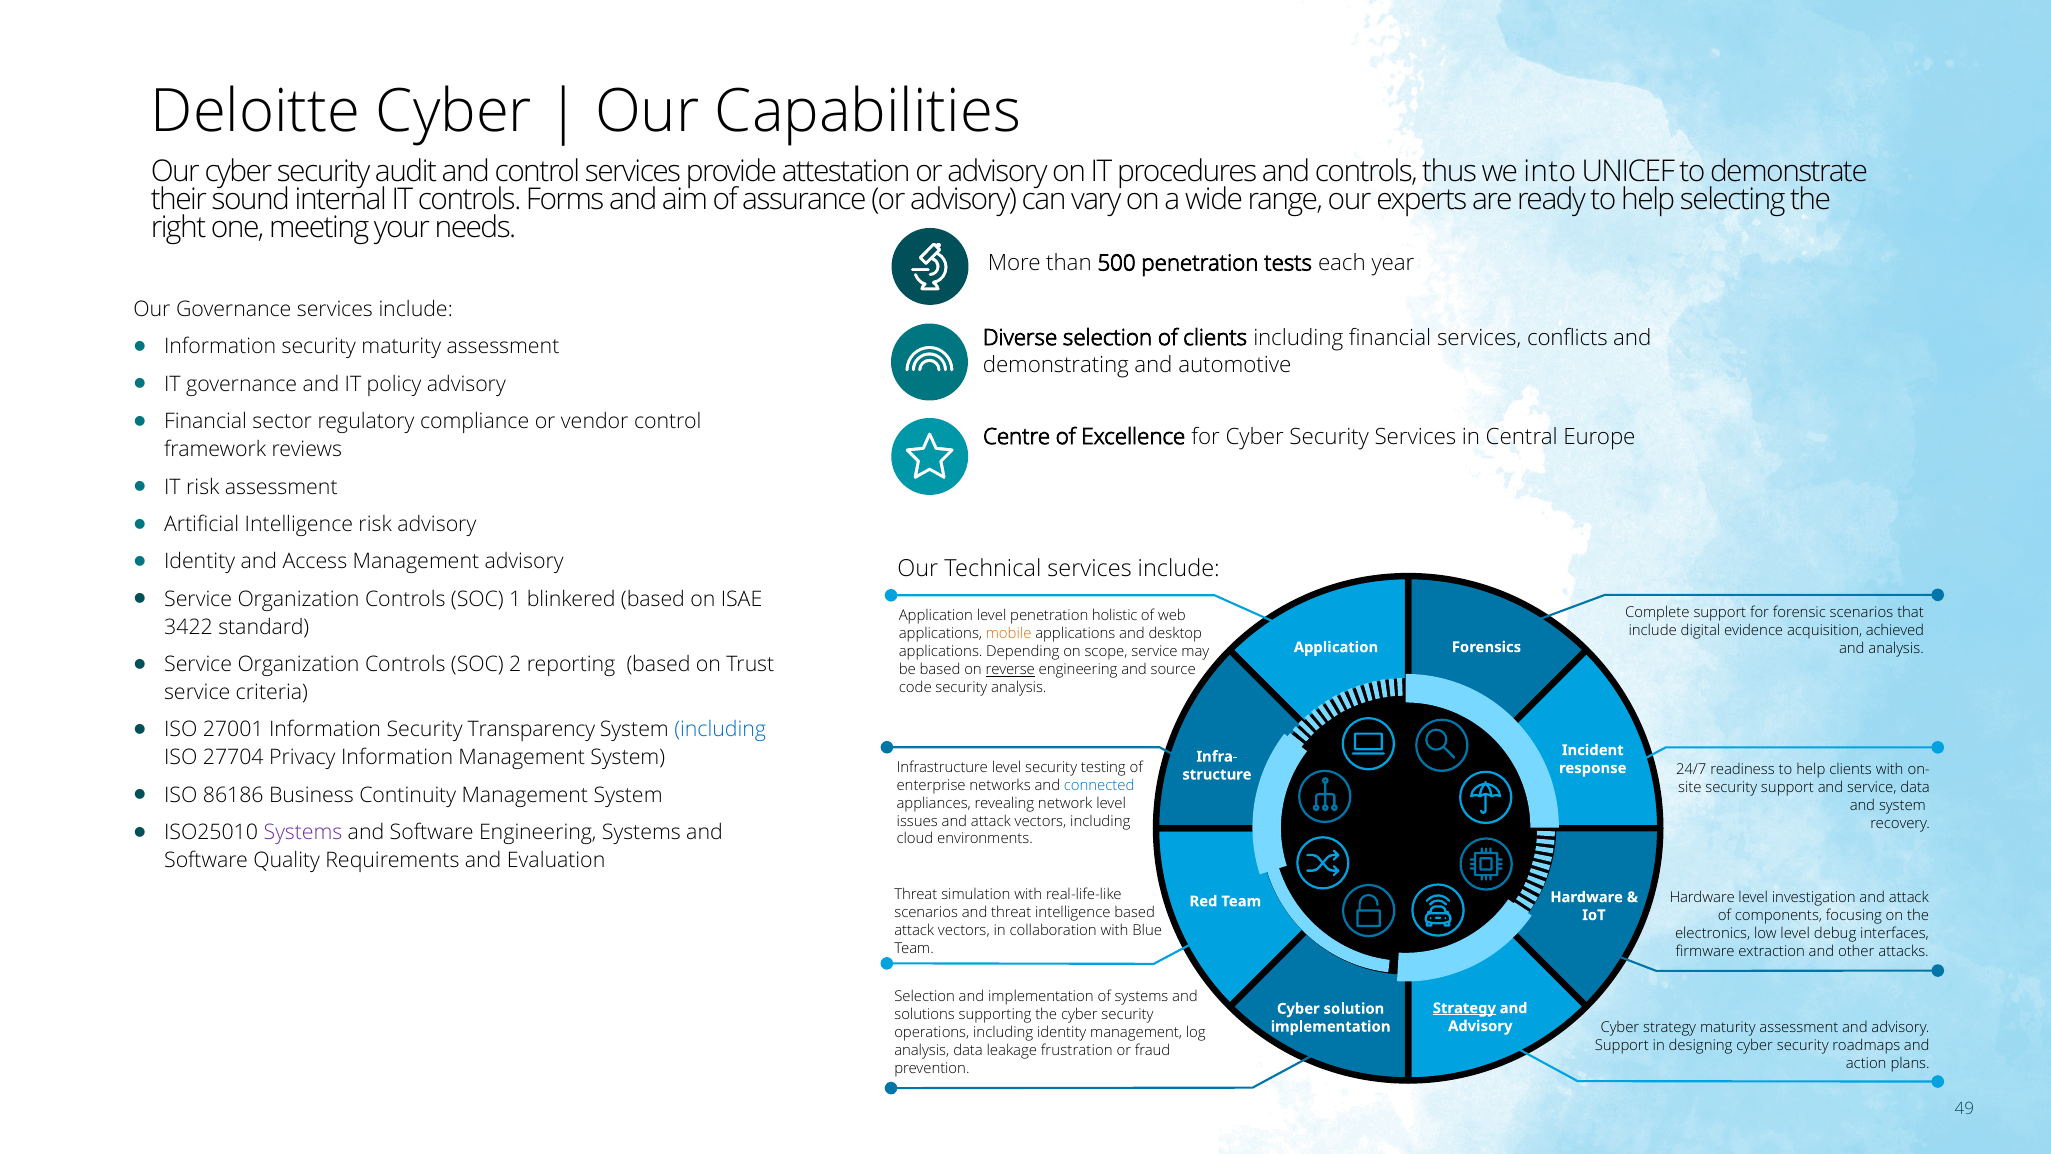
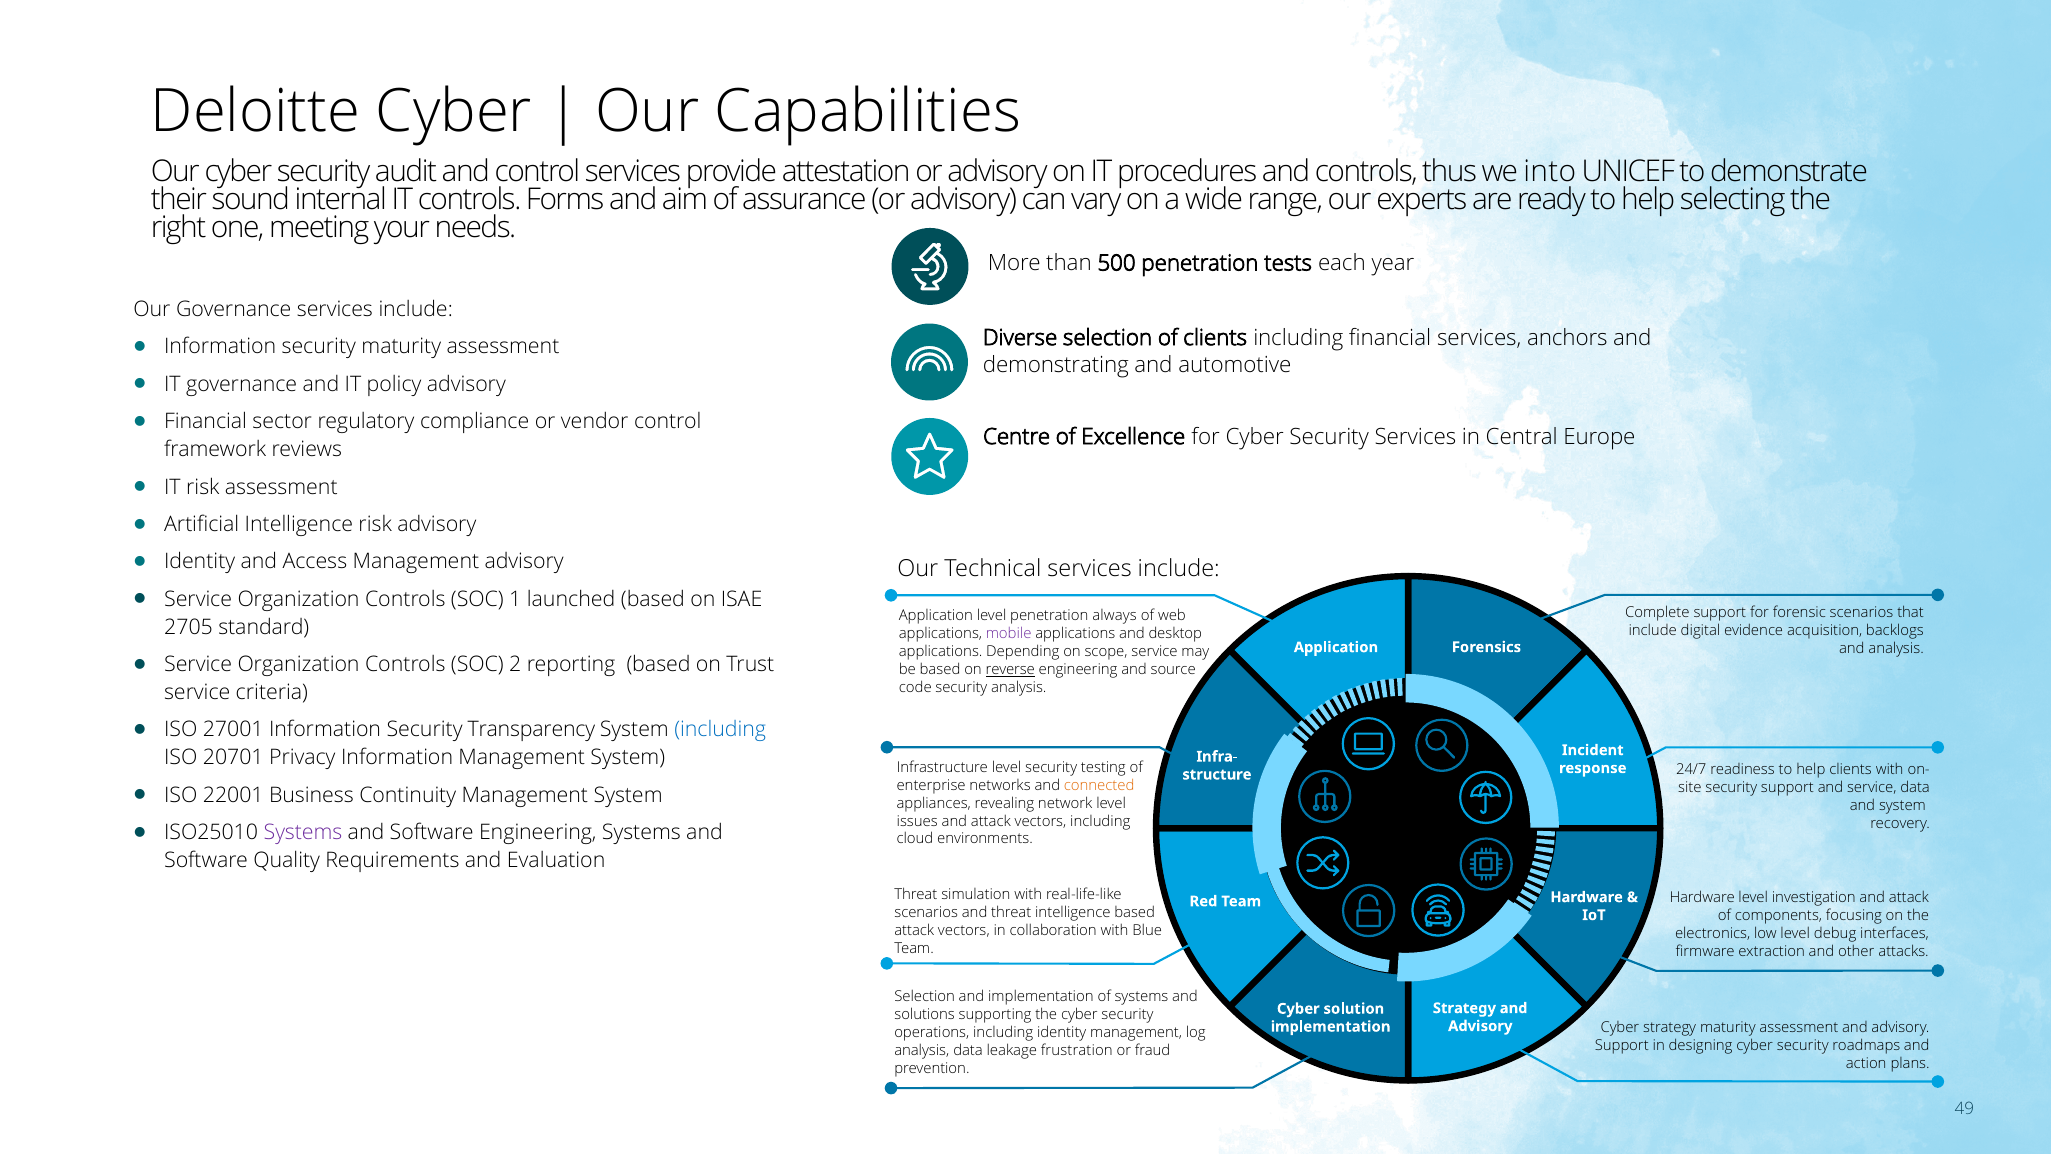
conflicts: conflicts -> anchors (1567, 338)
blinkered: blinkered -> launched (571, 599)
holistic: holistic -> always (1115, 616)
3422: 3422 -> 2705 (189, 627)
achieved: achieved -> backlogs (1895, 631)
mobile colour: orange -> purple (1009, 633)
27704: 27704 -> 20701 (233, 757)
connected colour: blue -> orange (1099, 785)
86186: 86186 -> 22001 (233, 795)
Strategy underline: present -> none (1464, 1008)
